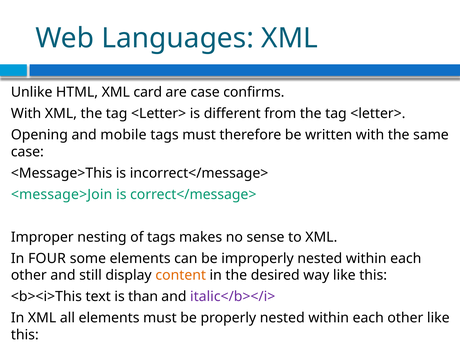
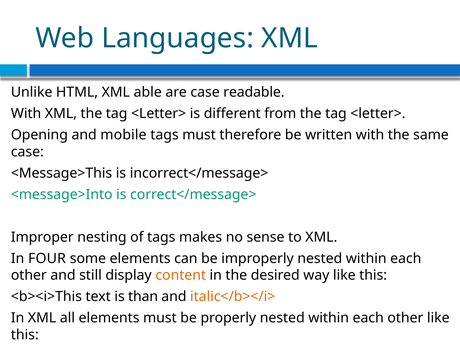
card: card -> able (148, 92)
confirms: confirms -> readable (254, 92)
<message>Join: <message>Join -> <message>Into (62, 194)
italic</b></i> colour: purple -> orange (233, 297)
